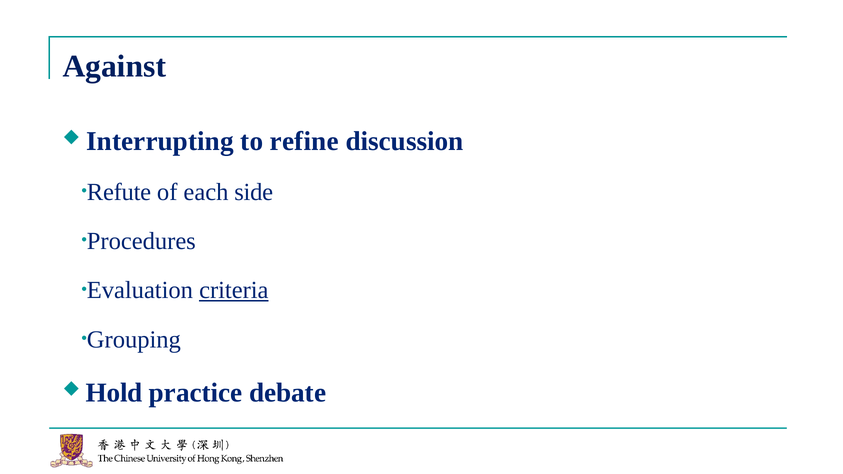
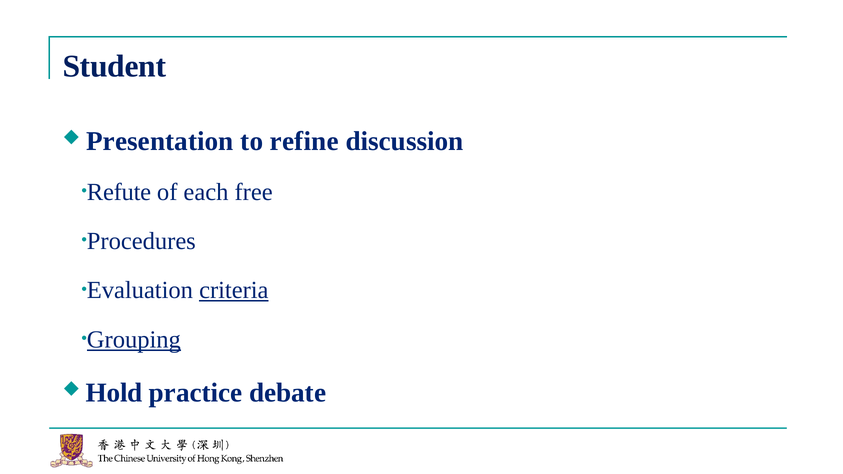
Against: Against -> Student (114, 66)
Interrupting: Interrupting -> Presentation (160, 141)
side: side -> free (254, 192)
Grouping underline: none -> present (134, 340)
